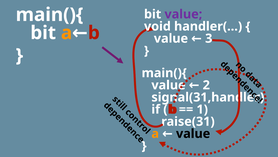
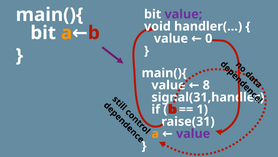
3: 3 -> 0 (209, 38)
2: 2 -> 8 (206, 85)
value colour: black -> purple (193, 133)
